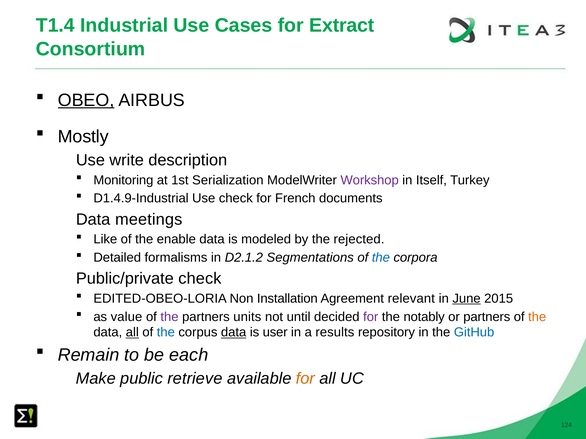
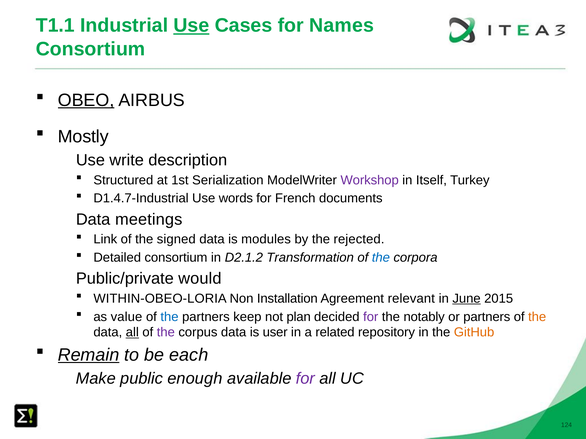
T1.4: T1.4 -> T1.1 (55, 26)
Use underline: none -> present (191, 26)
Extract: Extract -> Names (342, 26)
Monitoring: Monitoring -> Structured (123, 180)
D1.4.9-Industrial: D1.4.9-Industrial -> D1.4.7-Industrial (141, 199)
Use check: check -> words (236, 199)
Like: Like -> Link (105, 240)
enable: enable -> signed (176, 240)
modeled: modeled -> modules (266, 240)
Detailed formalisms: formalisms -> consortium (176, 258)
Segmentations: Segmentations -> Transformation (310, 258)
Public/private check: check -> would (200, 279)
EDITED-OBEO-LORIA: EDITED-OBEO-LORIA -> WITHIN-OBEO-LORIA (160, 299)
the colour: purple -> blue (169, 317)
units: units -> keep (247, 317)
until: until -> plan (299, 317)
the colour: blue -> purple (166, 333)
data underline: present -> none (234, 333)
results: results -> related (335, 333)
GitHub colour: blue -> orange (474, 333)
Remain underline: none -> present (89, 355)
retrieve: retrieve -> enough (195, 379)
for colour: orange -> purple (305, 379)
